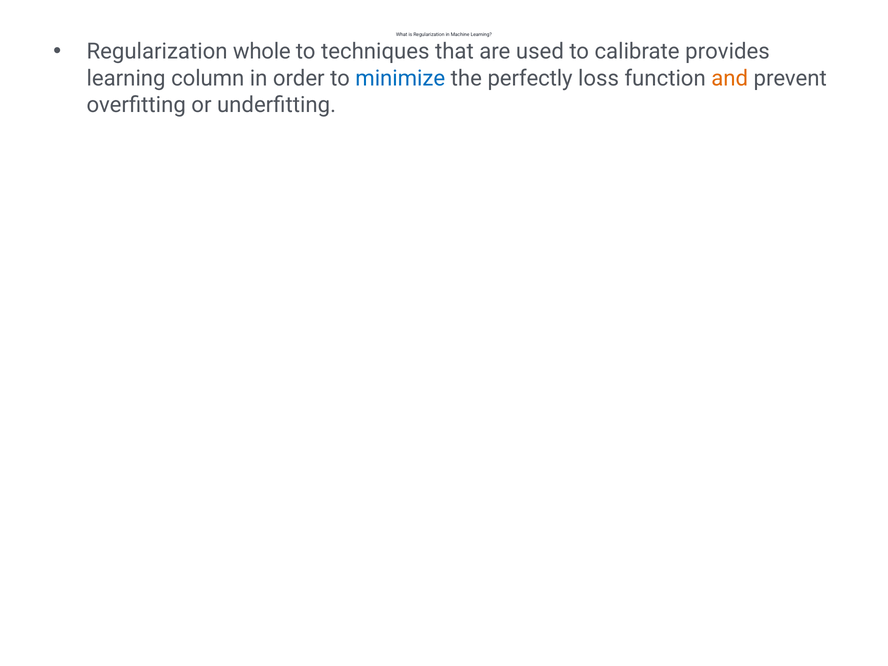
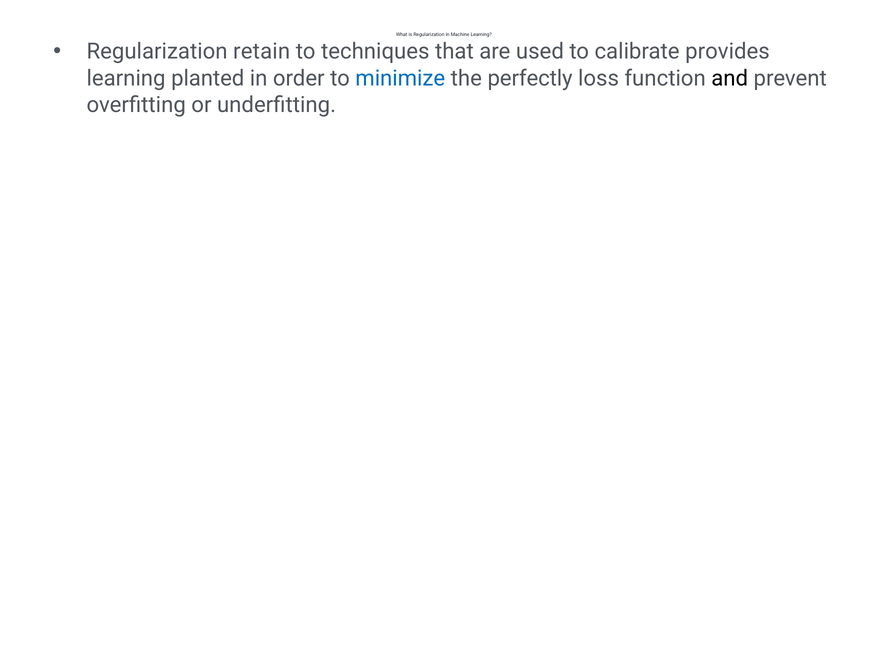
whole: whole -> retain (262, 52)
column: column -> planted (208, 78)
and colour: orange -> black (730, 78)
